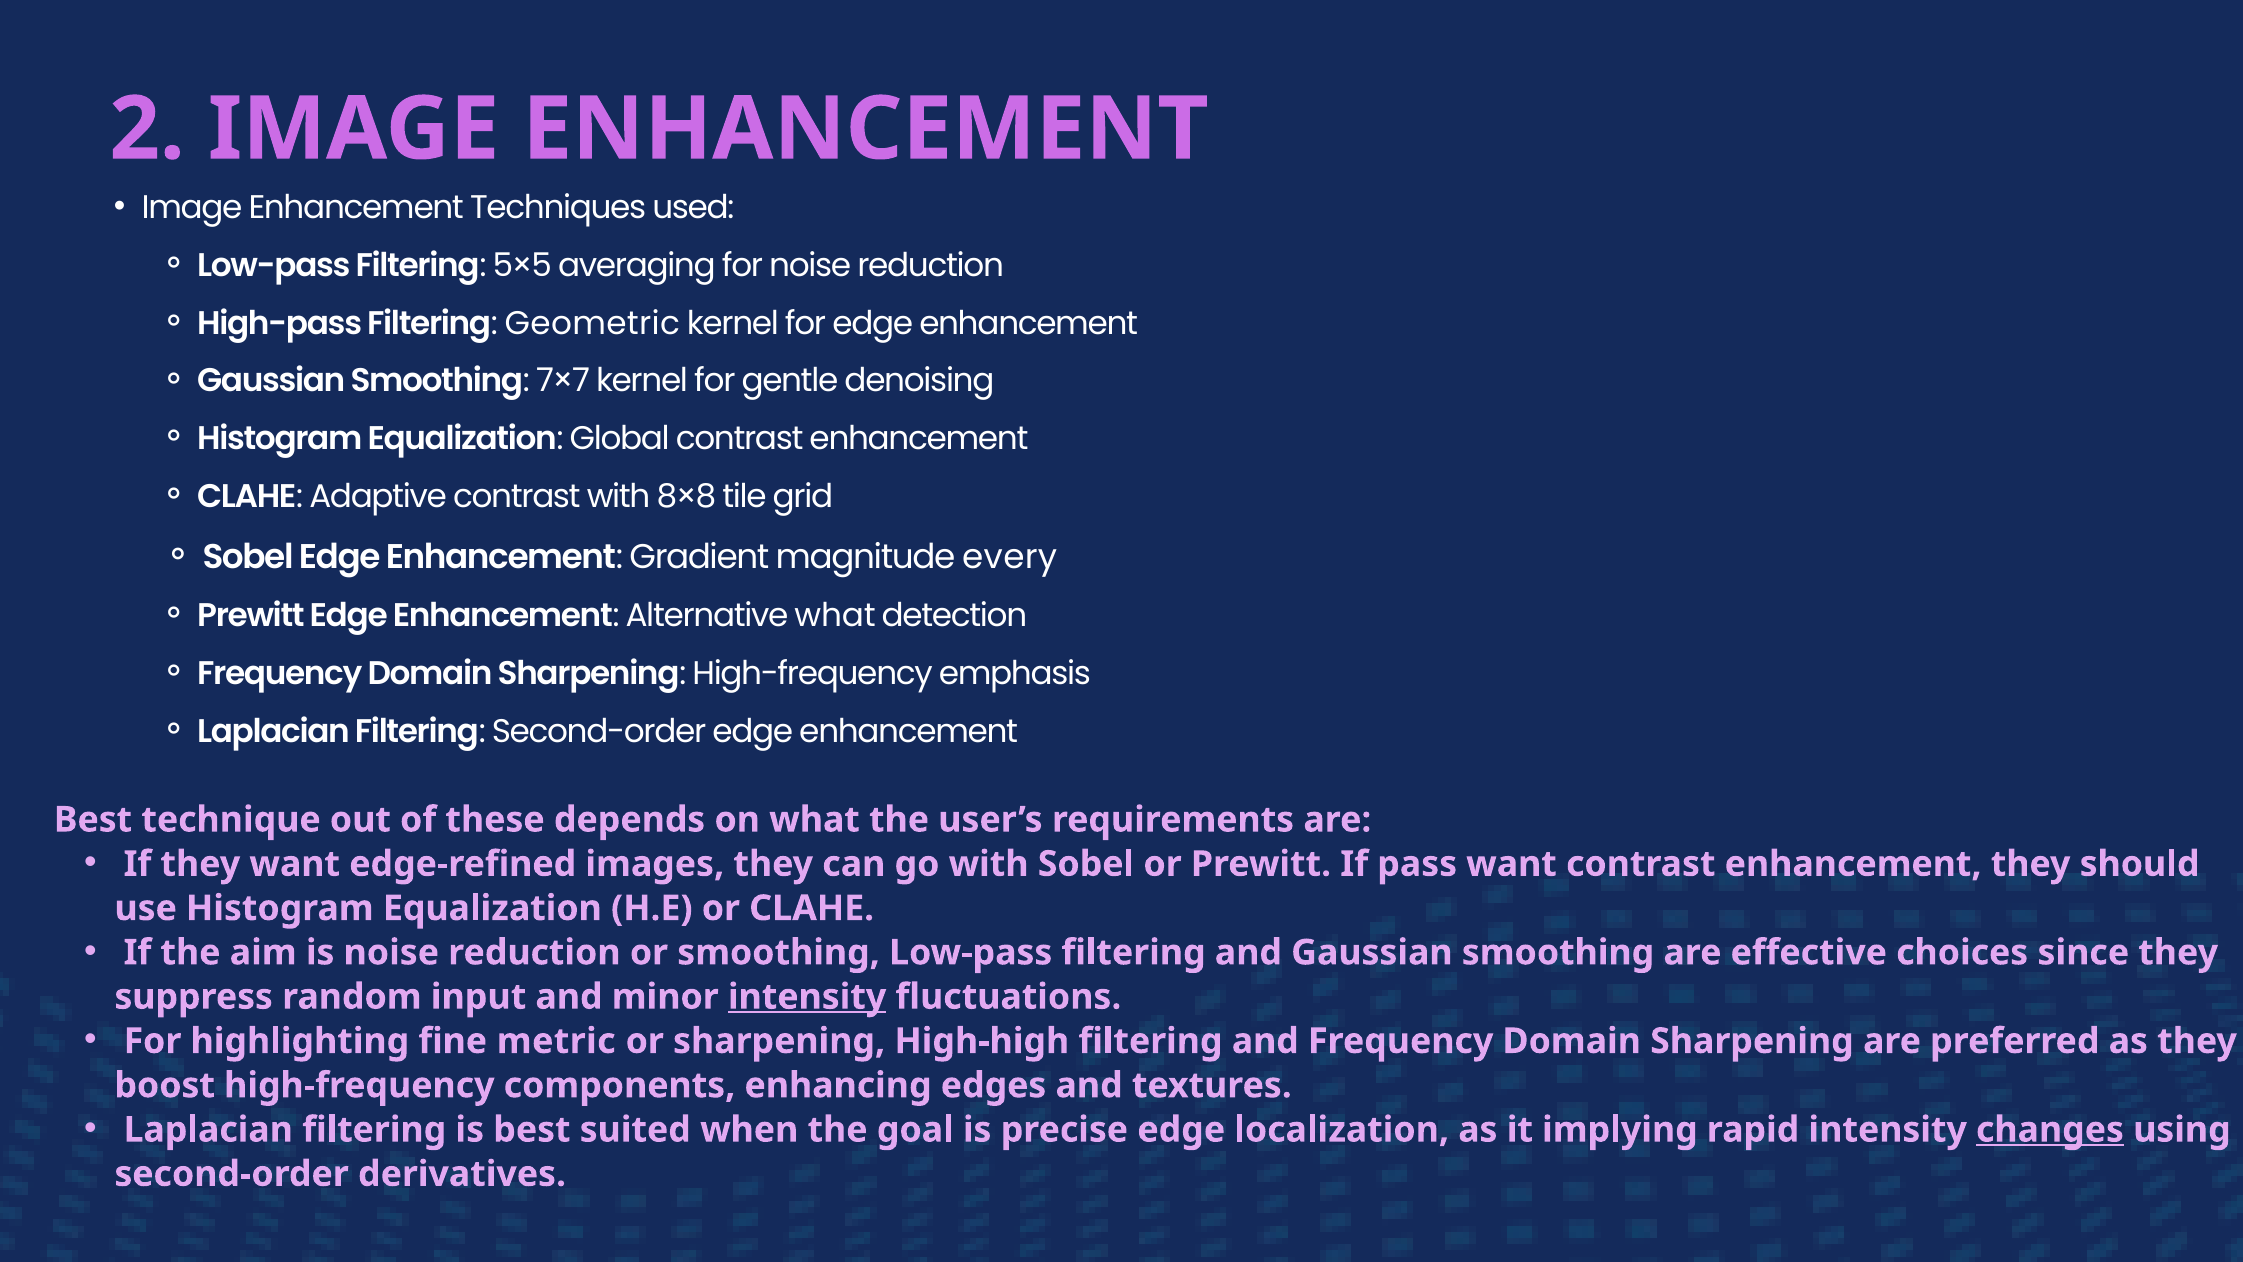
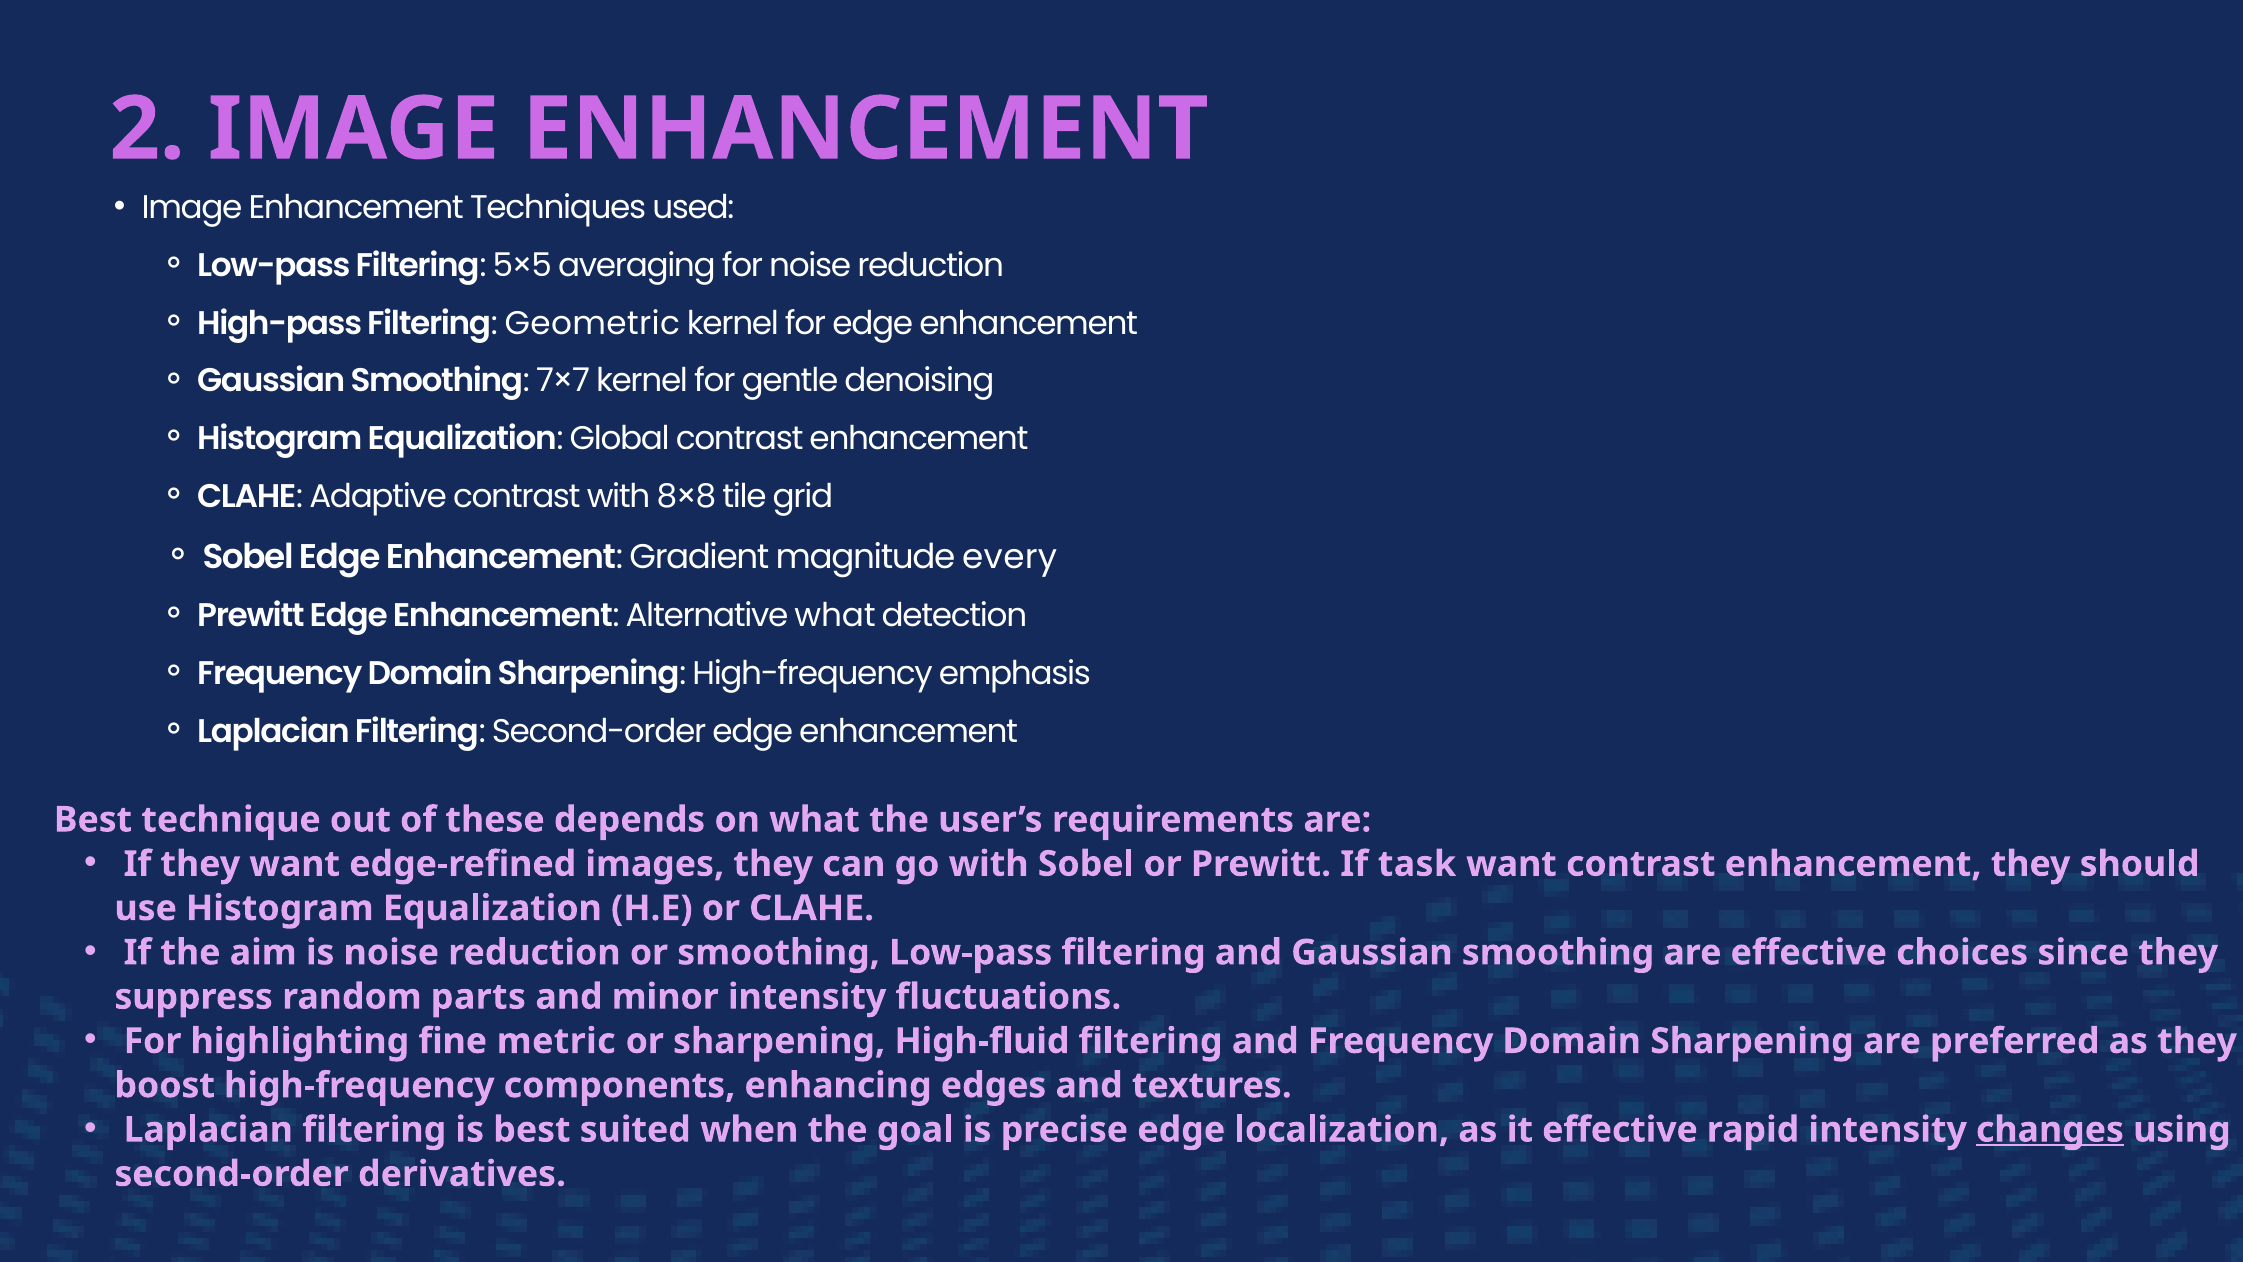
pass: pass -> task (1417, 864)
input: input -> parts (478, 997)
intensity underline: present -> none (807, 997)
High-high: High-high -> High-fluid (982, 1041)
it implying: implying -> effective (1620, 1130)
